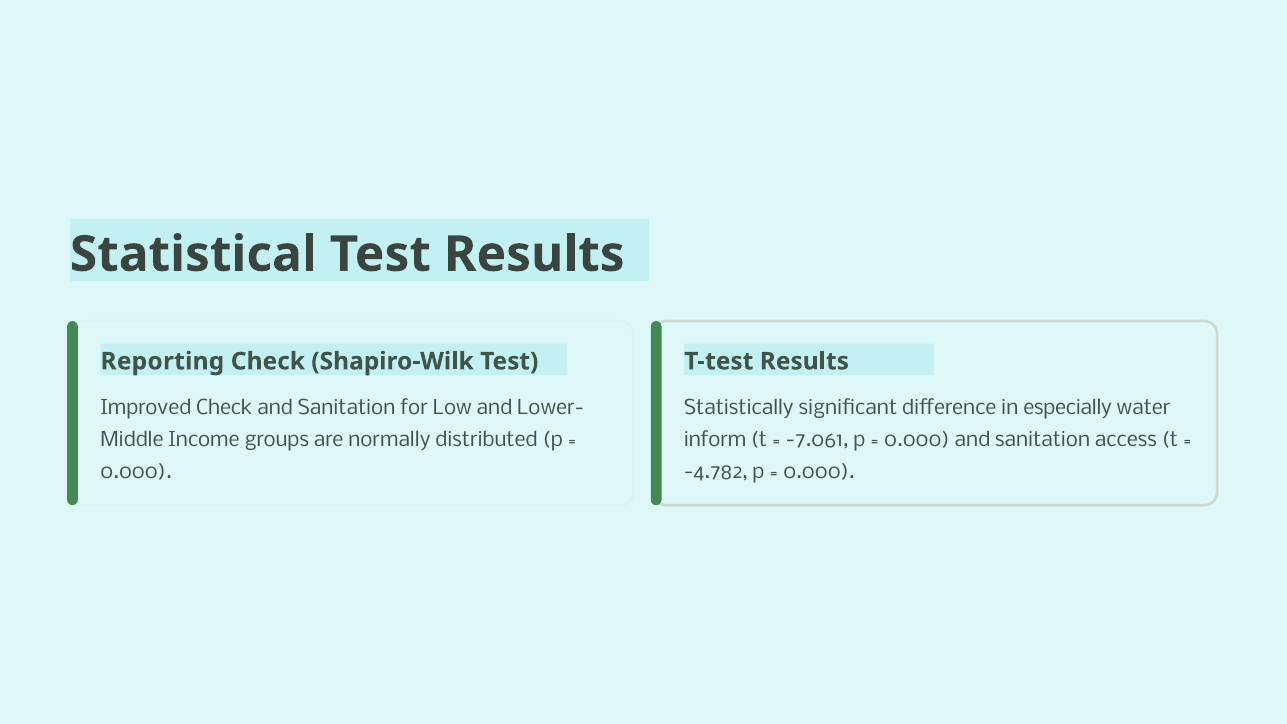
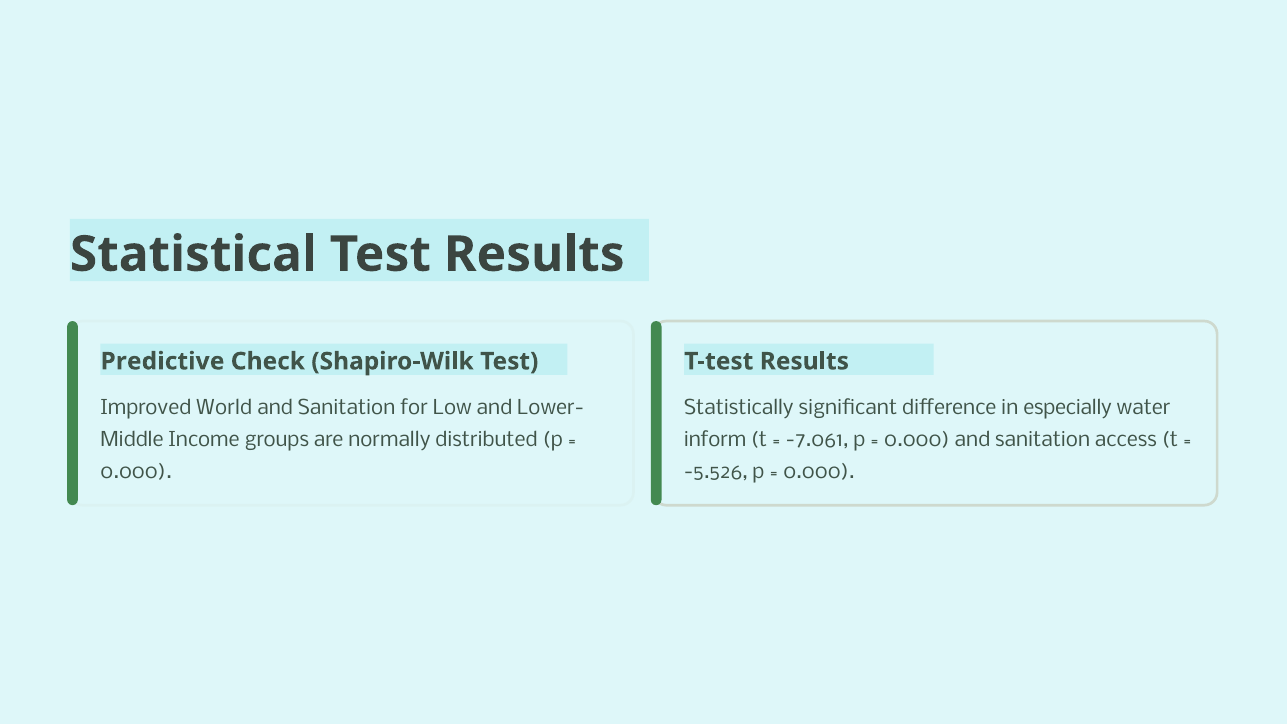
Reporting: Reporting -> Predictive (162, 361)
Improved Check: Check -> World (224, 408)
-4.782: -4.782 -> -5.526 (716, 472)
